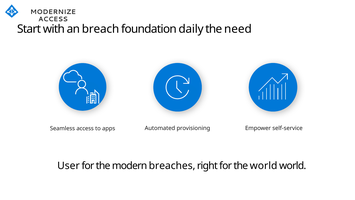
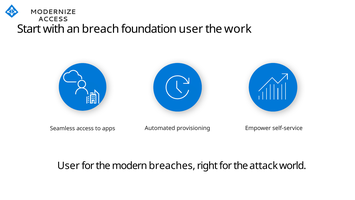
foundation daily: daily -> user (191, 29)
need: need -> work (238, 29)
the world: world -> attack (264, 165)
